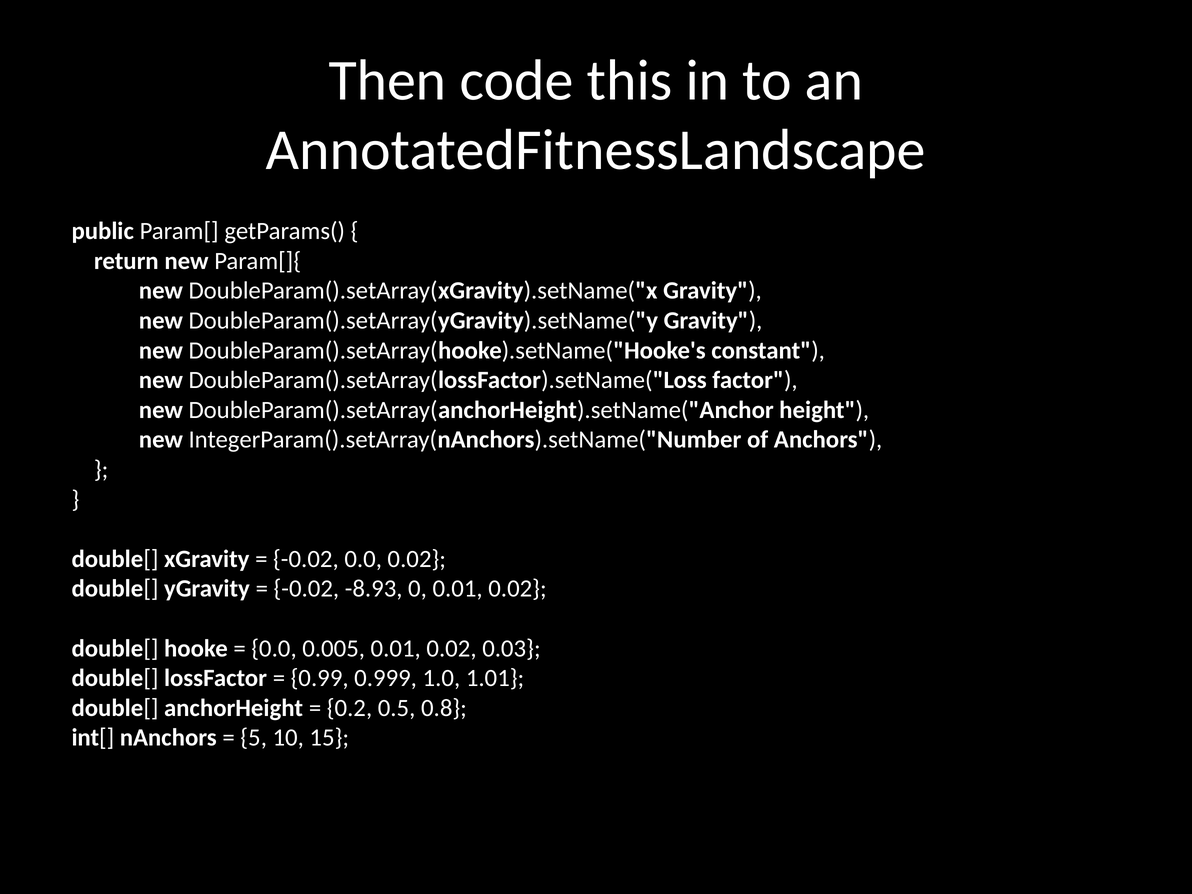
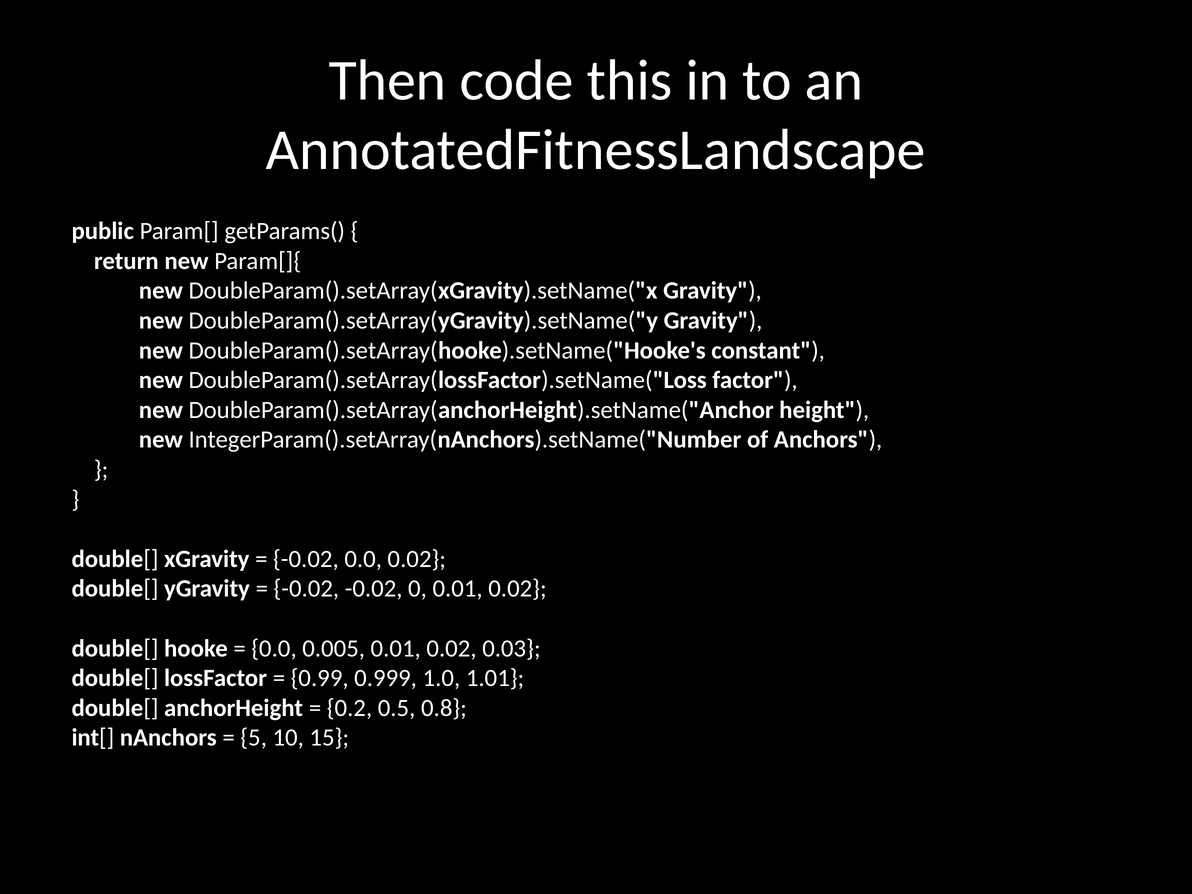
-0.02 -8.93: -8.93 -> -0.02 (374, 589)
